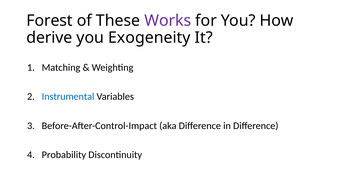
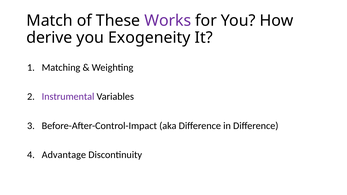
Forest: Forest -> Match (50, 21)
Instrumental colour: blue -> purple (68, 97)
Probability: Probability -> Advantage (64, 155)
